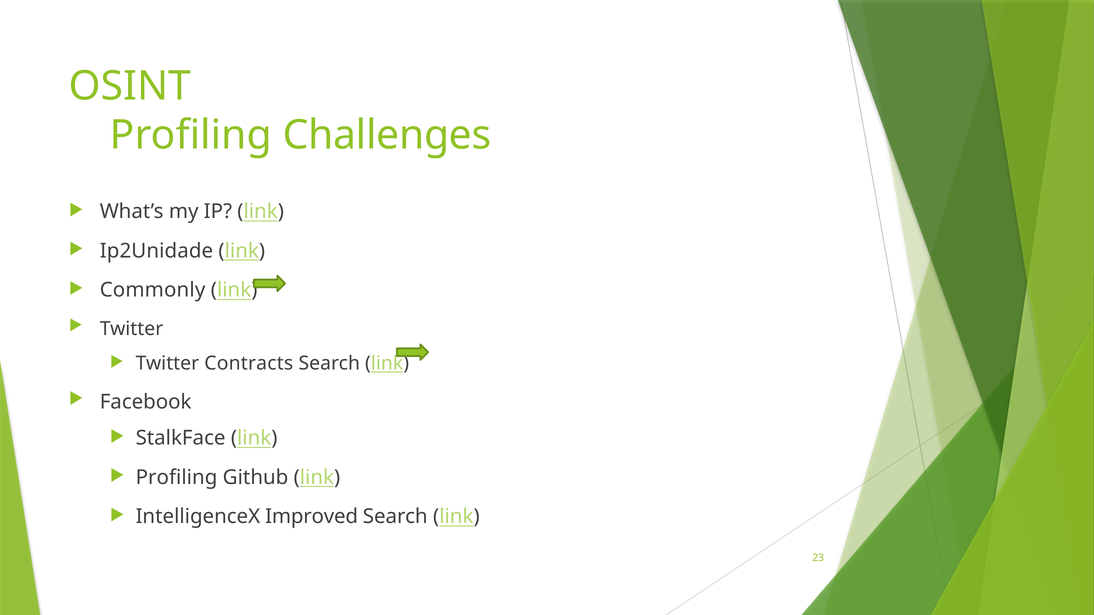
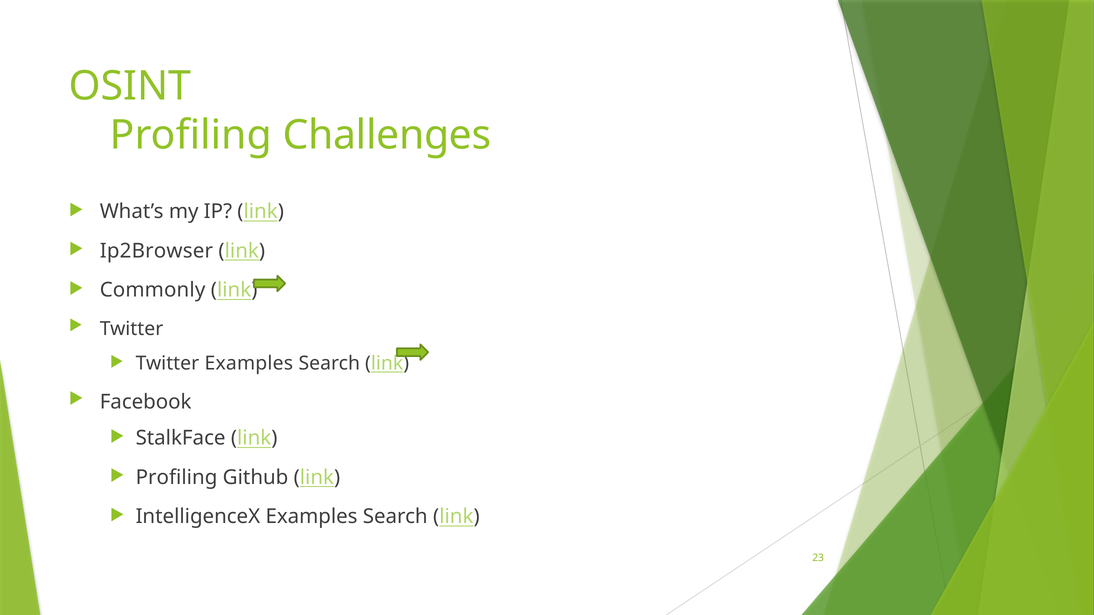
Ip2Unidade: Ip2Unidade -> Ip2Browser (156, 251)
Twitter Contracts: Contracts -> Examples (249, 364)
IntelligenceX Improved: Improved -> Examples (312, 517)
